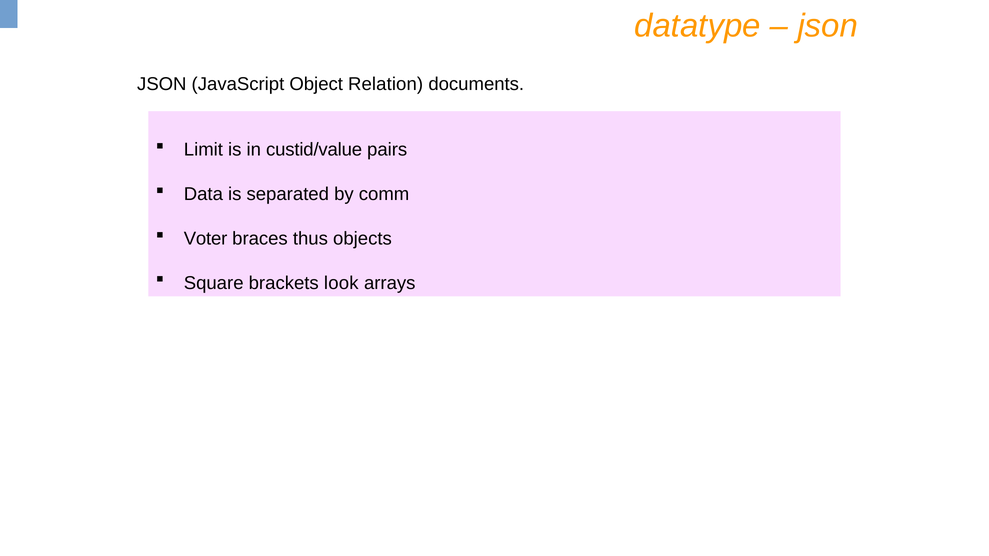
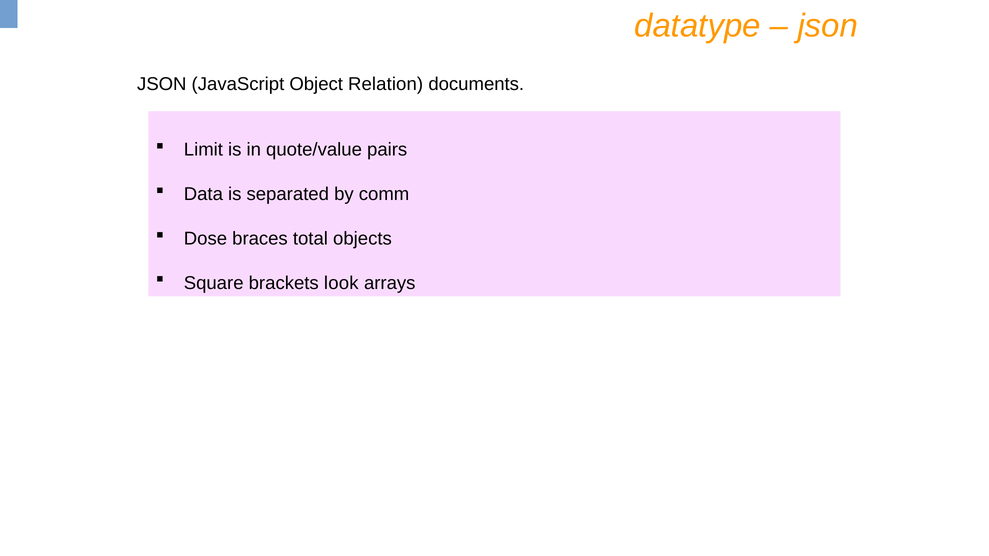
custid/value: custid/value -> quote/value (314, 150)
Voter: Voter -> Dose (205, 239)
thus: thus -> total (310, 239)
